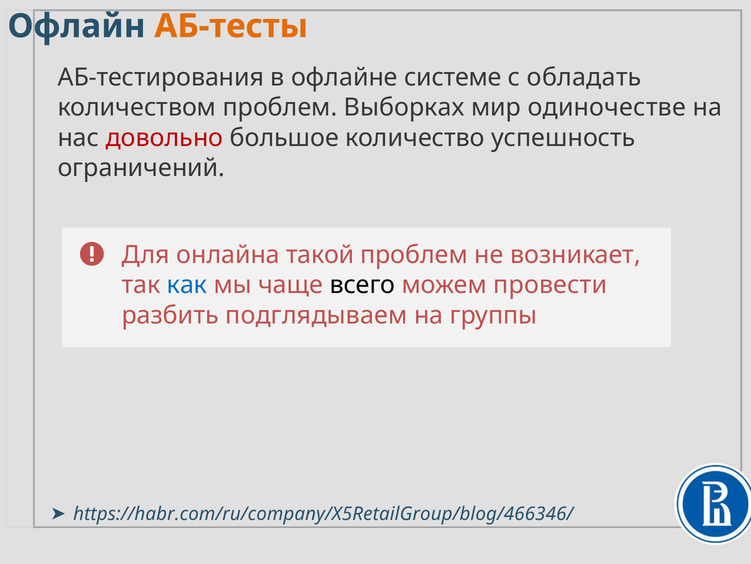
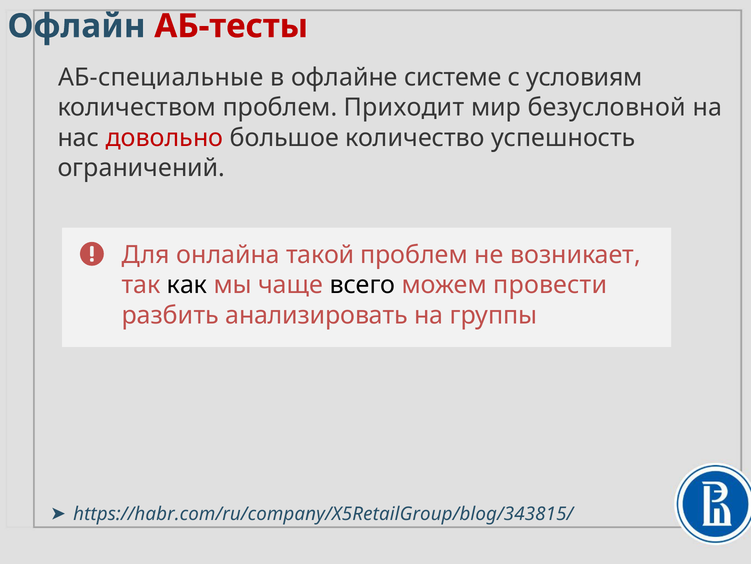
АБ-тесты colour: orange -> red (231, 26)
АБ-тестирования: АБ-тестирования -> АБ-специальные (161, 77)
обладать: обладать -> условиям (585, 77)
Выборках: Выборках -> Приходит (404, 108)
одиночестве: одиночестве -> безусловной (607, 108)
как colour: blue -> black (187, 285)
подглядываем: подглядываем -> анализировать (317, 315)
https://habr.com/ru/company/X5RetailGroup/blog/466346/: https://habr.com/ru/company/X5RetailGroup/blog/466346/ -> https://habr.com/ru/company/X5RetailGroup/blog/343815/ (323, 513)
